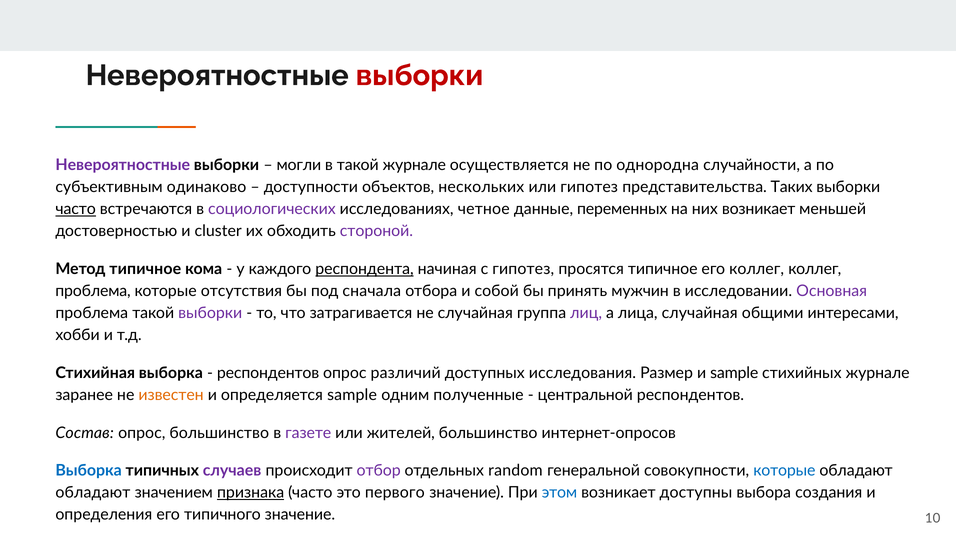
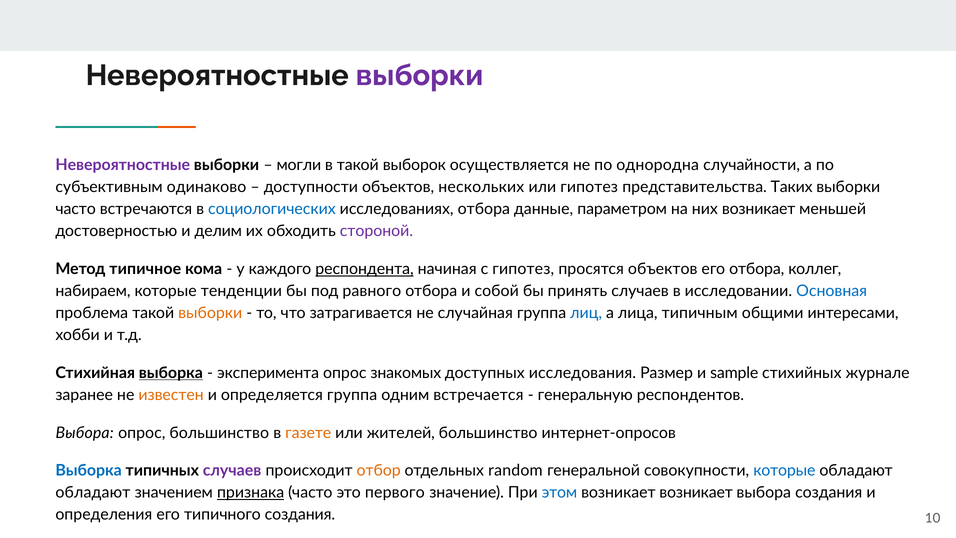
выборки colour: red -> purple (419, 75)
такой журнале: журнале -> выборок (414, 165)
часто underline: present -> none (76, 209)
социологических colour: purple -> blue (272, 209)
исследованиях четное: четное -> отбора (484, 209)
переменных: переменных -> параметром (622, 209)
cluster: cluster -> делим (218, 231)
просятся типичное: типичное -> объектов (663, 269)
его коллег: коллег -> отбора (757, 269)
проблема: проблема -> набираем (93, 291)
отсутствия: отсутствия -> тенденции (241, 291)
сначала: сначала -> равного (372, 291)
принять мужчин: мужчин -> случаев (640, 291)
Основная colour: purple -> blue (832, 291)
выборки colour: purple -> orange (210, 313)
лиц colour: purple -> blue (586, 313)
лица случайная: случайная -> типичным (700, 313)
выборка underline: none -> present (171, 373)
респондентов: респондентов -> эксперимента (268, 373)
различий: различий -> знакомых (406, 373)
определяется sample: sample -> группа (352, 395)
полученные: полученные -> встречается (478, 395)
центральной: центральной -> генеральную (585, 395)
Состав: Состав -> Выбора (85, 433)
газете colour: purple -> orange (308, 433)
отбор colour: purple -> orange (379, 471)
возникает доступны: доступны -> возникает (696, 493)
типичного значение: значение -> создания (300, 514)
